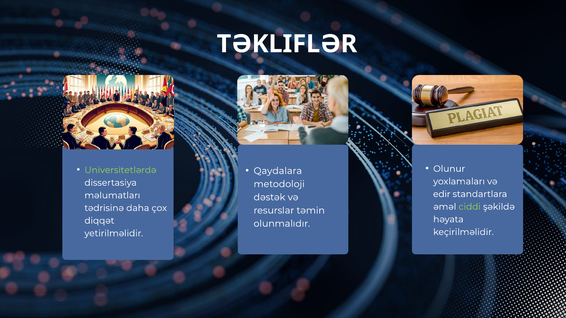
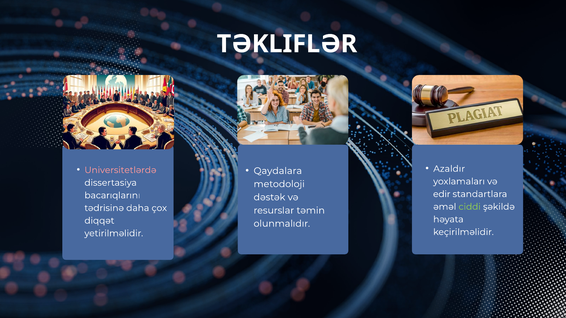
Olunur: Olunur -> Azaldır (449, 169)
Universitetlərdə colour: light green -> pink (120, 170)
məlumatları: məlumatları -> bacarıqlarını (112, 196)
